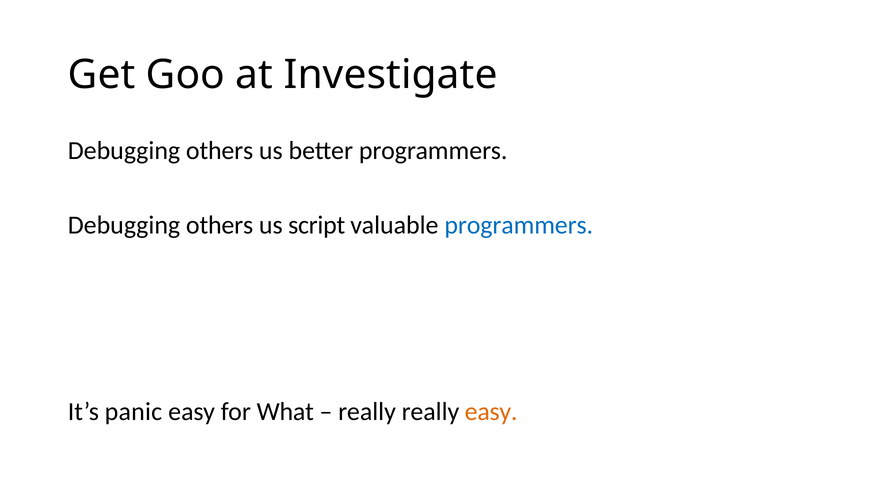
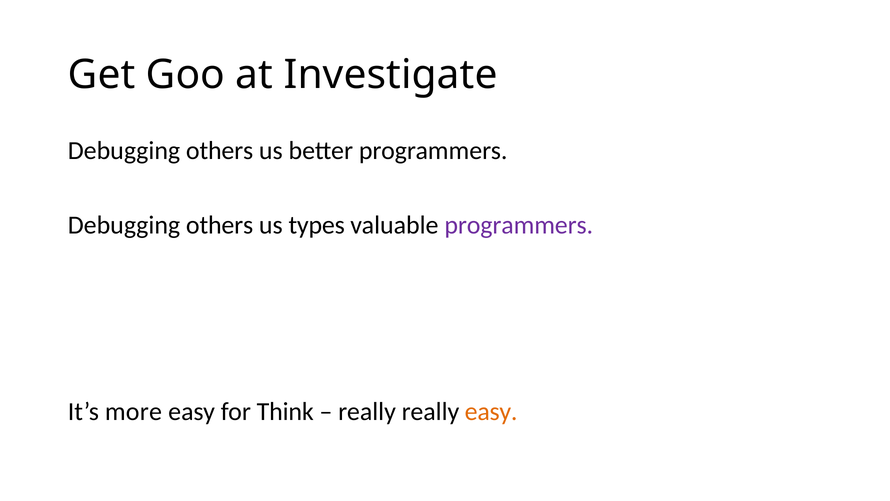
script: script -> types (317, 225)
programmers colour: blue -> purple (519, 225)
panic: panic -> more (133, 411)
What: What -> Think (285, 411)
